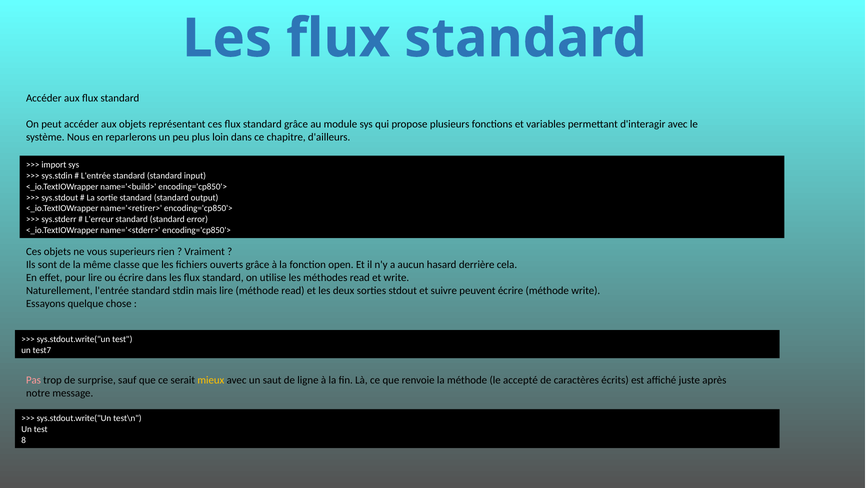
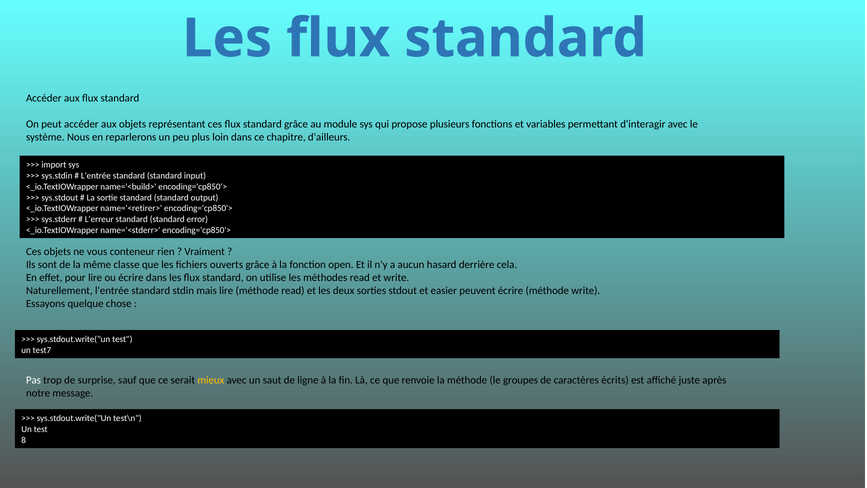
superieurs: superieurs -> conteneur (132, 252)
suivre: suivre -> easier (444, 291)
Pas colour: pink -> white (33, 380)
accepté: accepté -> groupes (521, 380)
